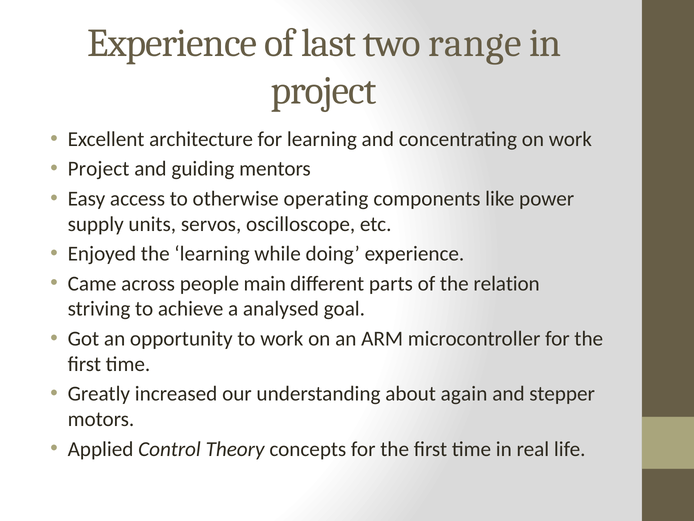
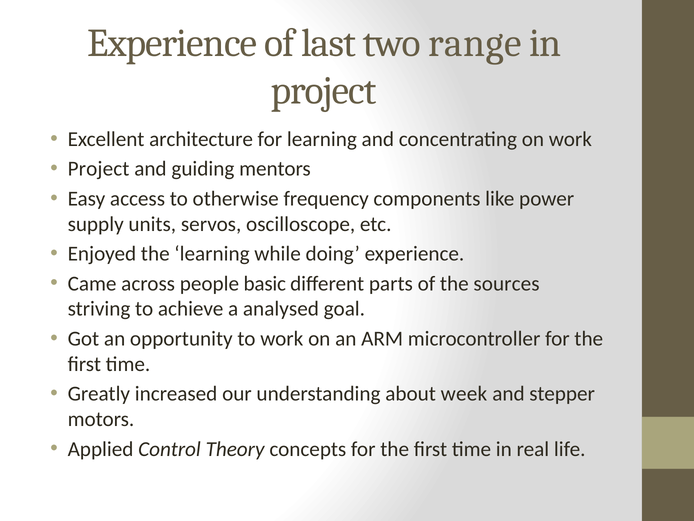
operating: operating -> frequency (326, 198)
main: main -> basic (265, 283)
relation: relation -> sources (507, 283)
again: again -> week (464, 393)
